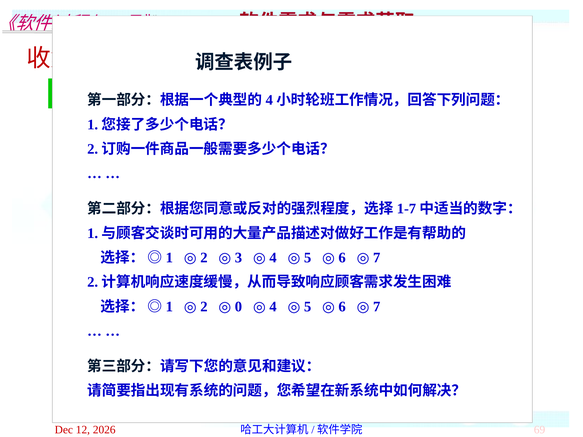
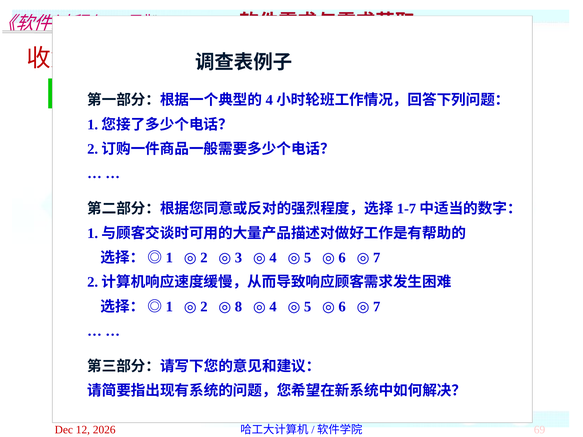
0: 0 -> 8 (238, 307)
